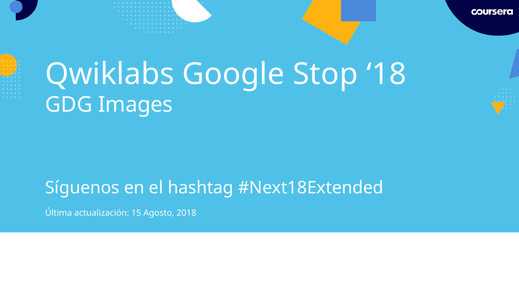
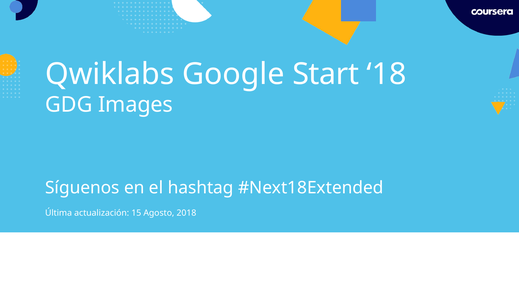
Stop: Stop -> Start (326, 74)
